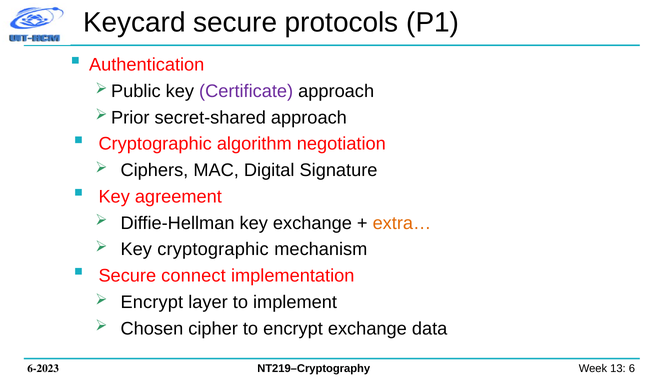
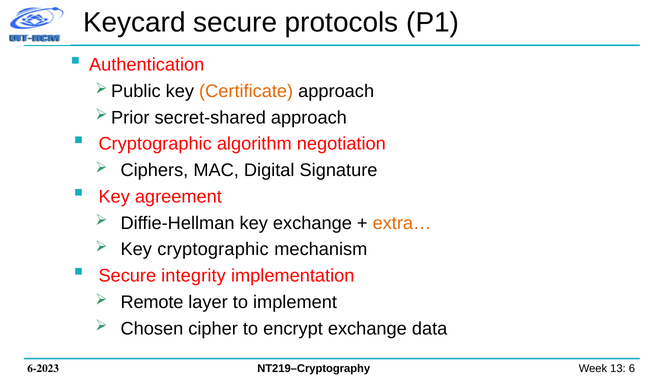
Certificate colour: purple -> orange (246, 91)
connect: connect -> integrity (193, 276)
Encrypt: Encrypt -> Remote (152, 302)
